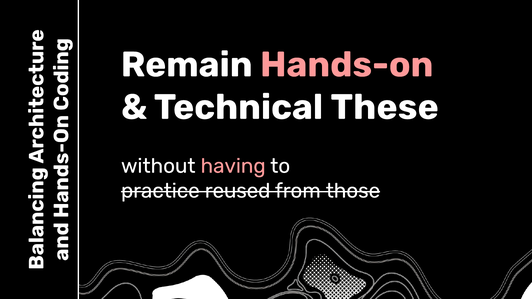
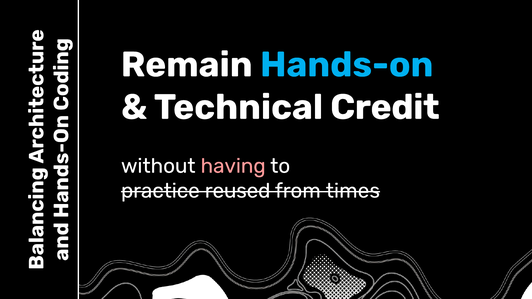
Hands-on colour: pink -> light blue (347, 65)
These: These -> Credit (385, 107)
those: those -> times (353, 191)
